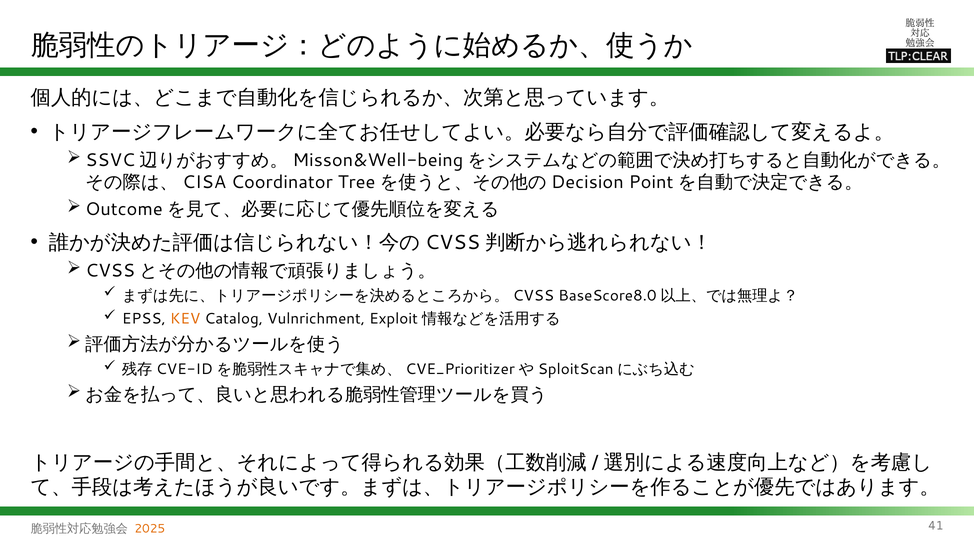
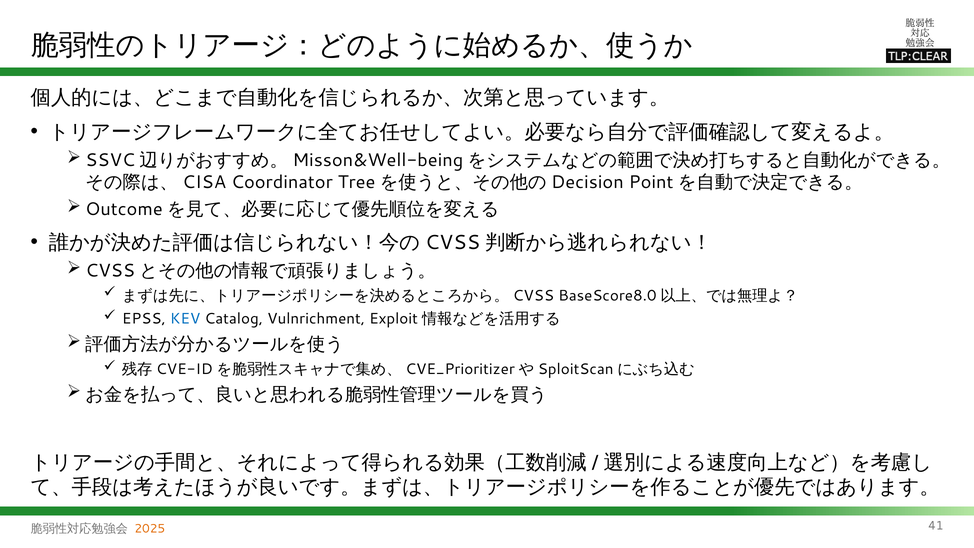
KEV colour: orange -> blue (185, 319)
